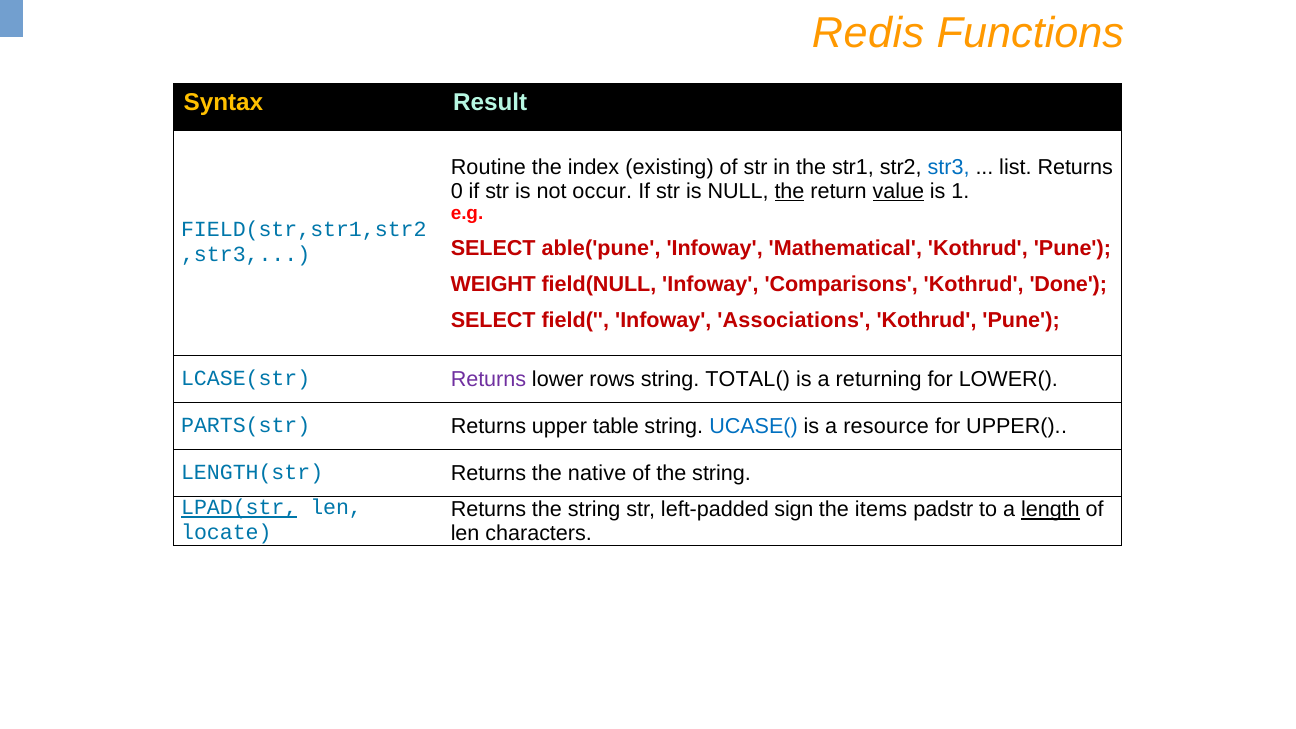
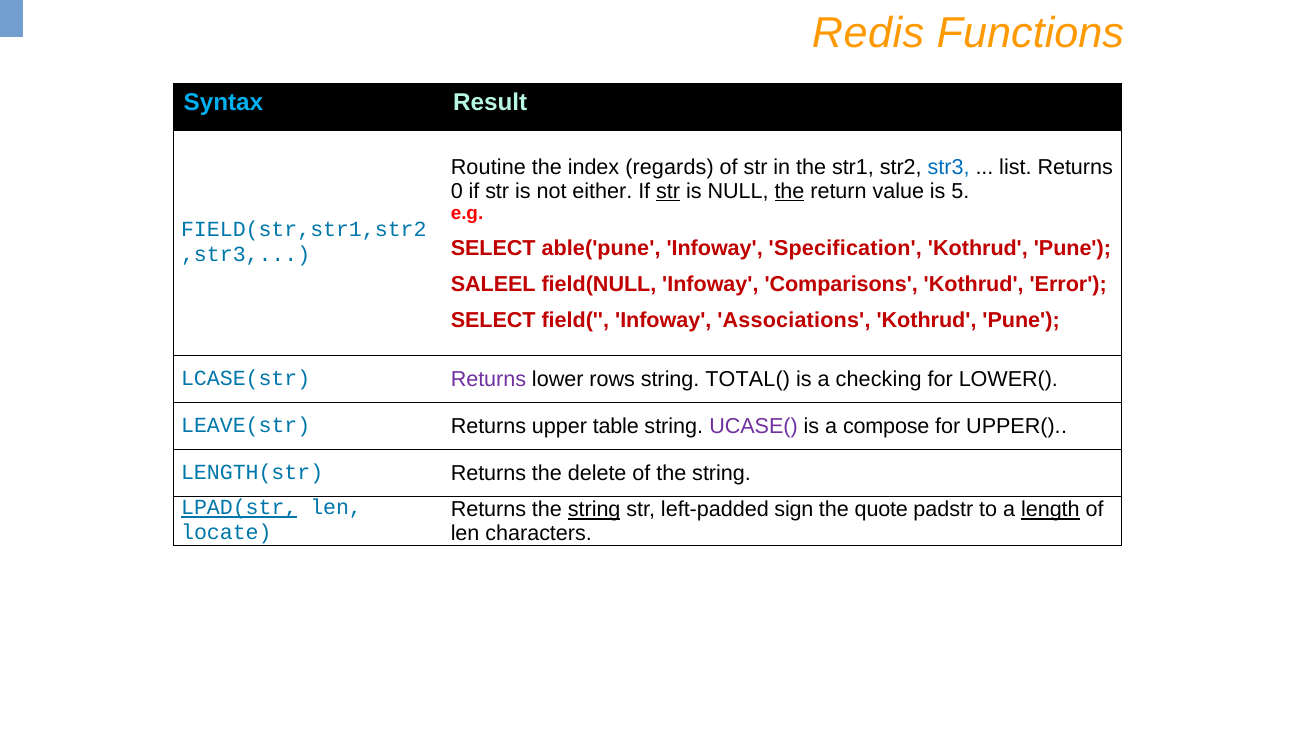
Syntax colour: yellow -> light blue (223, 103)
existing: existing -> regards (669, 167)
occur: occur -> either (602, 191)
str underline: none -> present (668, 191)
value underline: present -> none (898, 191)
1: 1 -> 5 (960, 191)
Mathematical: Mathematical -> Specification (845, 248)
WEIGHT: WEIGHT -> SALEEL (493, 284)
Done: Done -> Error (1068, 284)
returning: returning -> checking (879, 380)
PARTS(str: PARTS(str -> LEAVE(str (246, 425)
UCASE( colour: blue -> purple (754, 427)
resource: resource -> compose (886, 427)
native: native -> delete (597, 474)
string underline: none -> present (594, 510)
items: items -> quote (881, 510)
